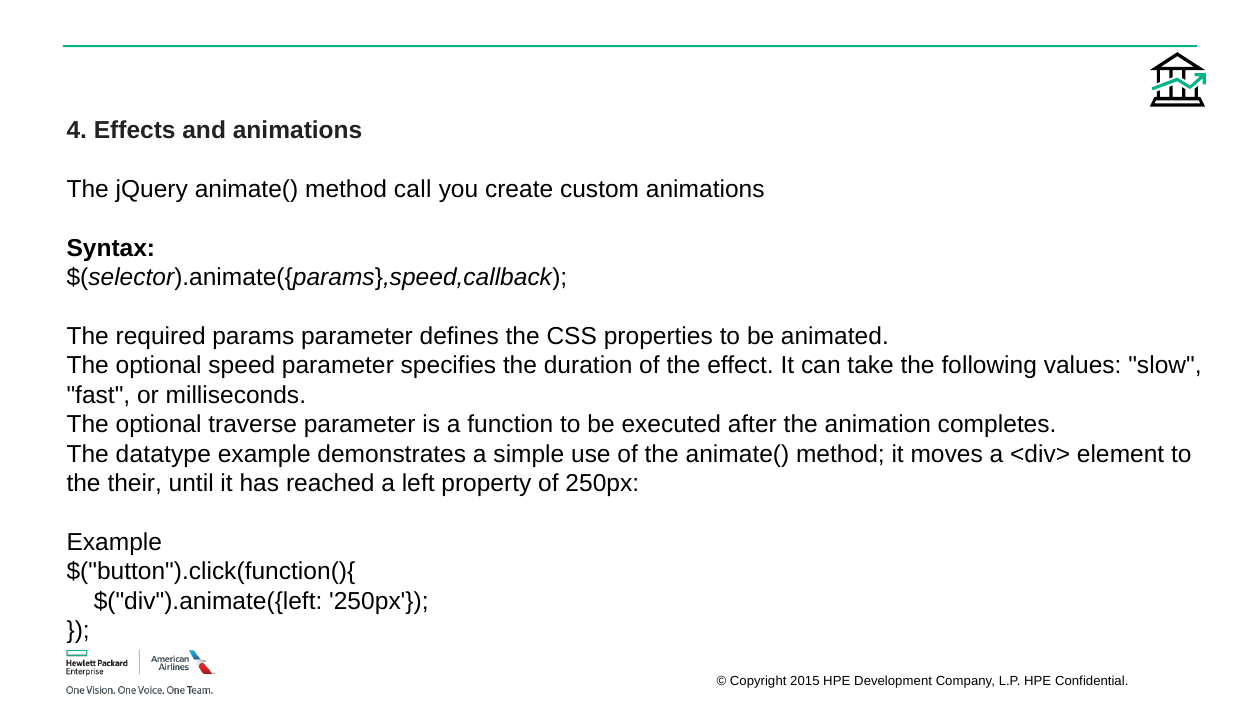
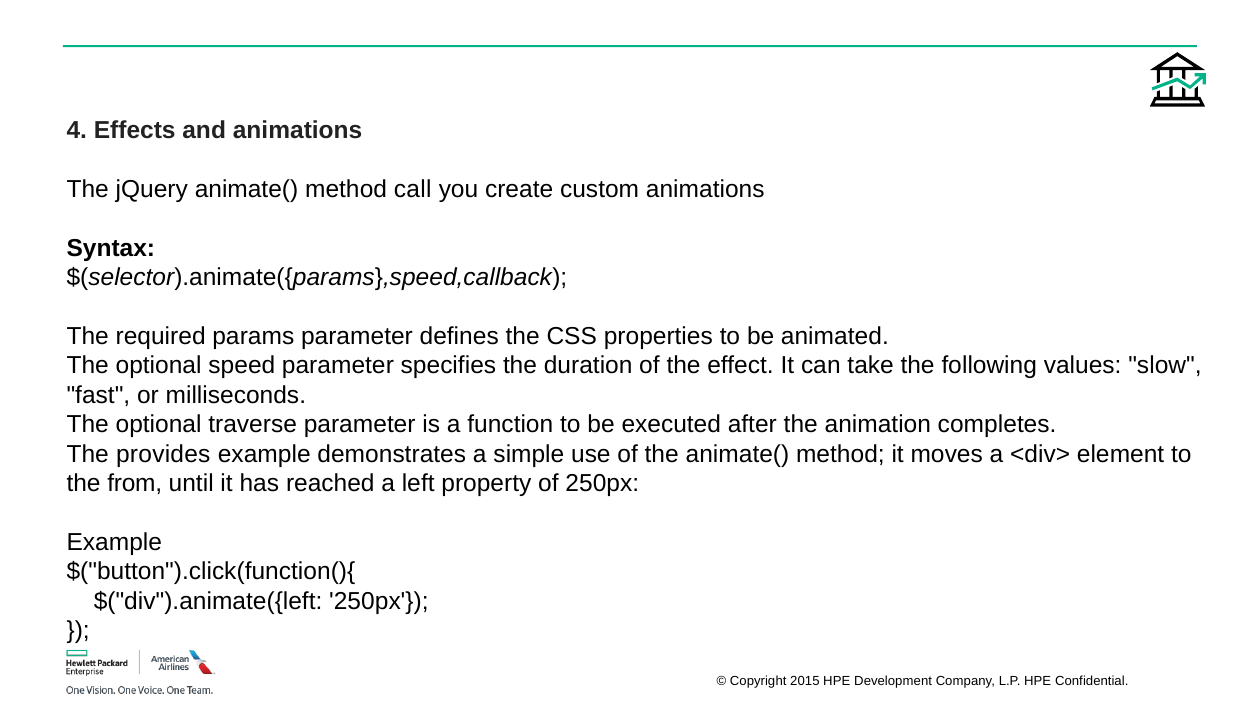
datatype: datatype -> provides (163, 454)
their: their -> from (135, 483)
